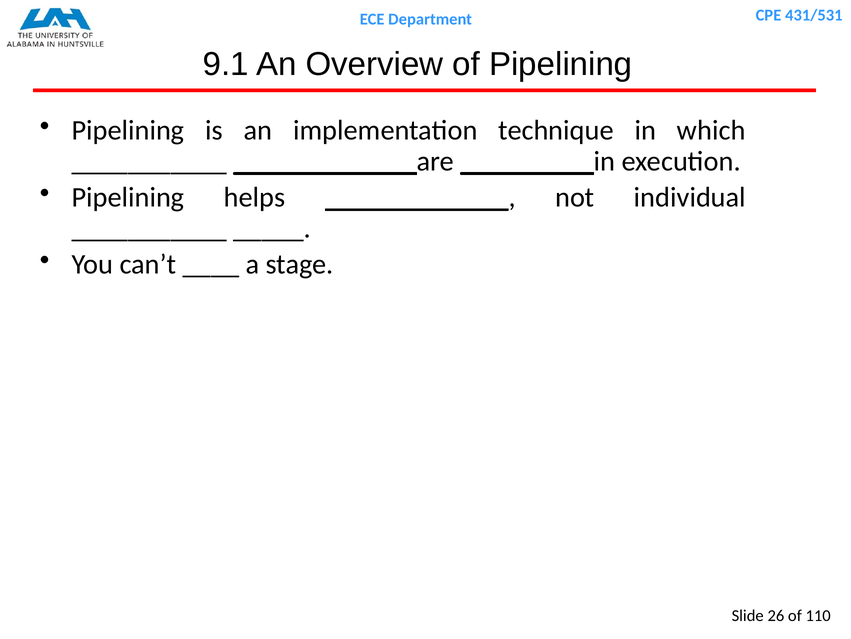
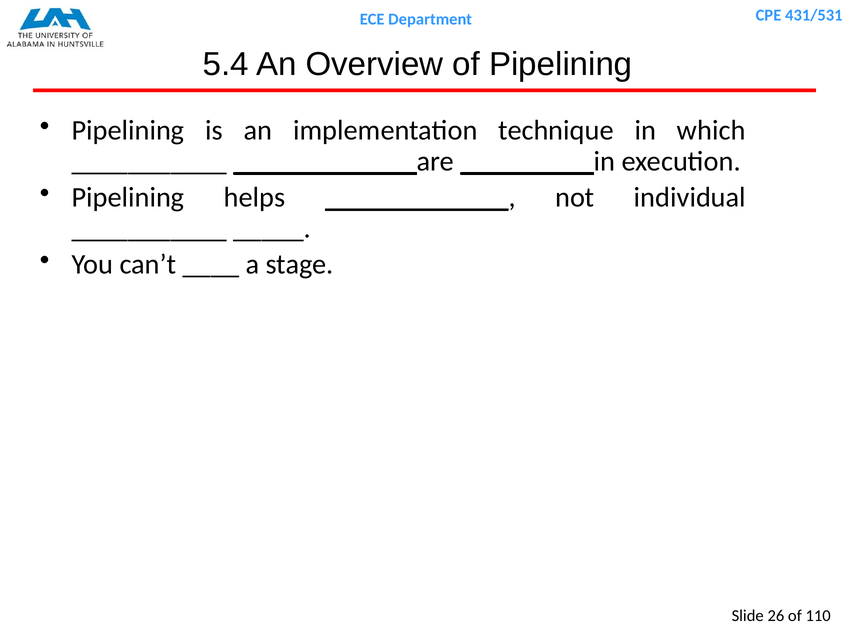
9.1: 9.1 -> 5.4 (226, 64)
